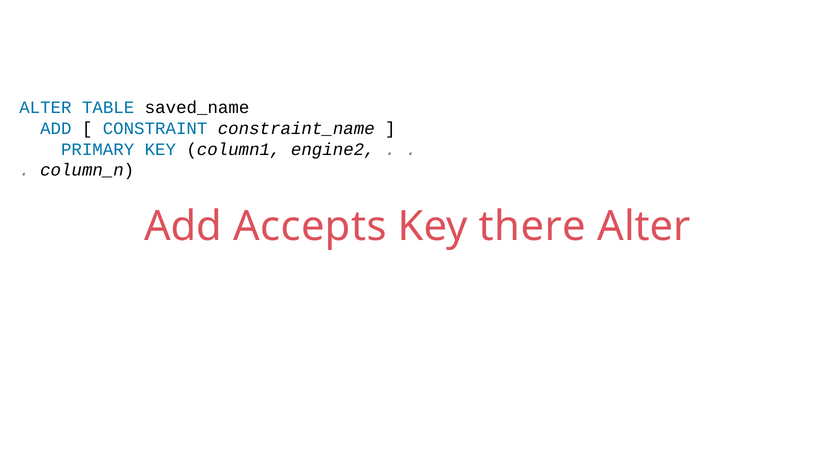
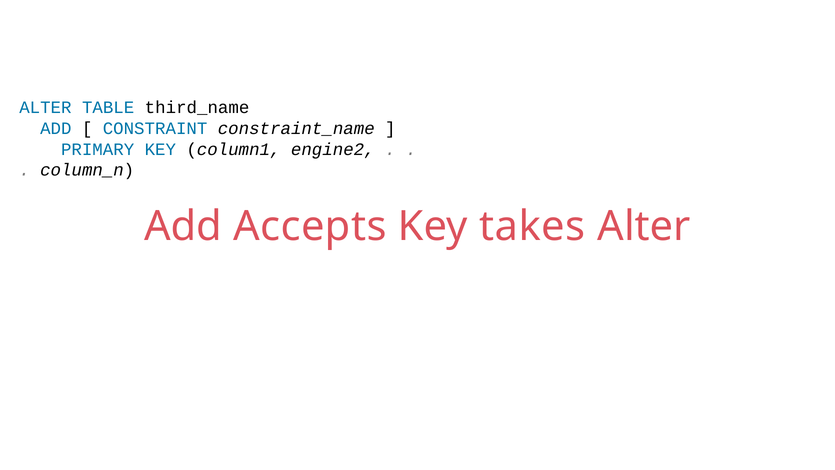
saved_name: saved_name -> third_name (197, 107)
there: there -> takes (532, 226)
